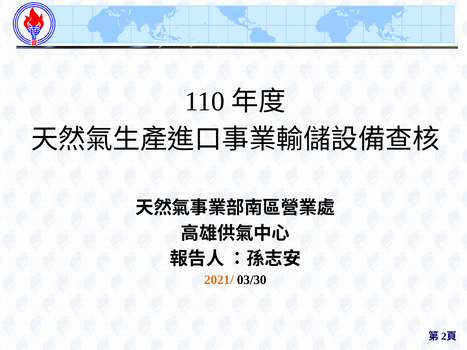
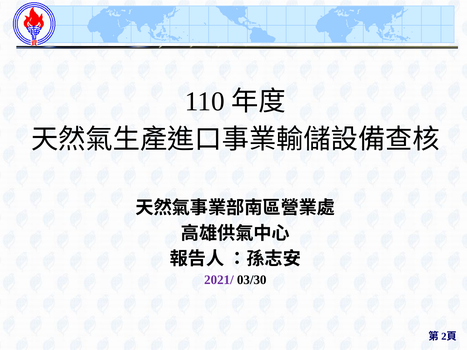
2021/ colour: orange -> purple (219, 280)
